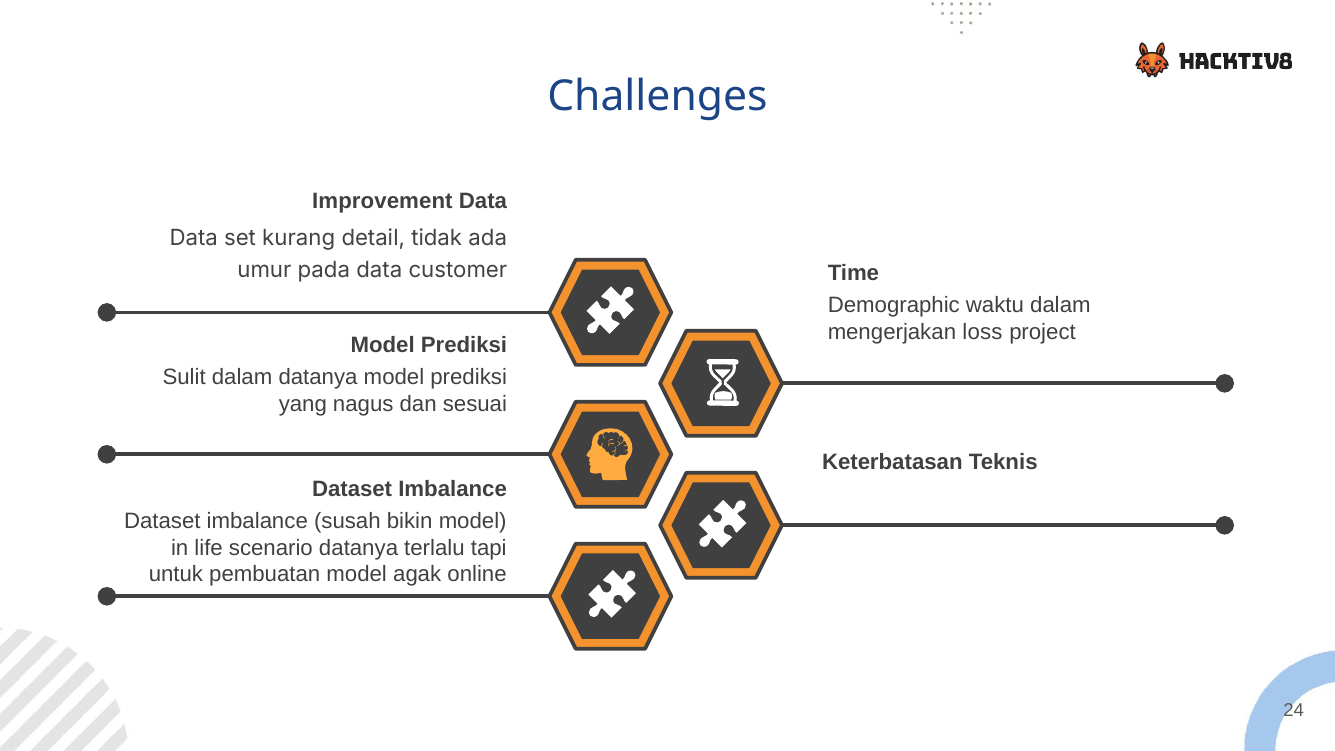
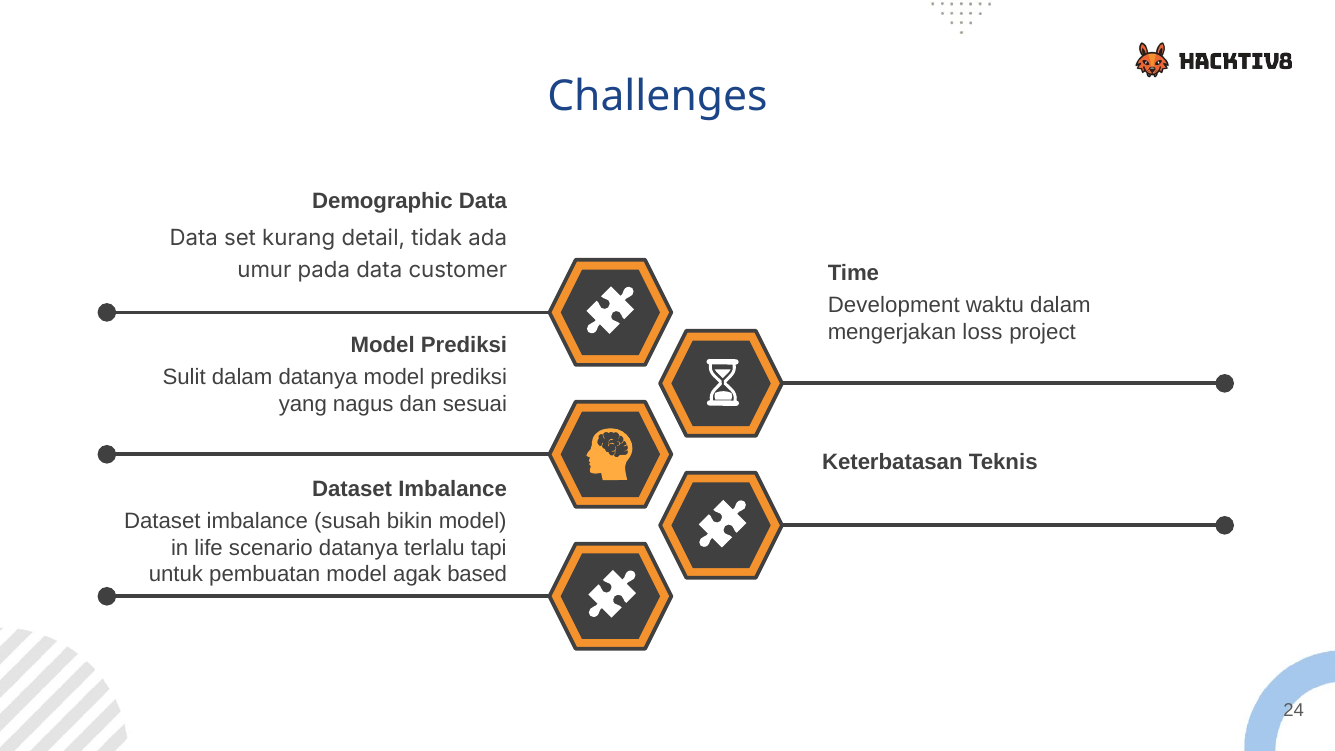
Improvement: Improvement -> Demographic (383, 201)
Demographic: Demographic -> Development (894, 305)
online: online -> based (477, 574)
